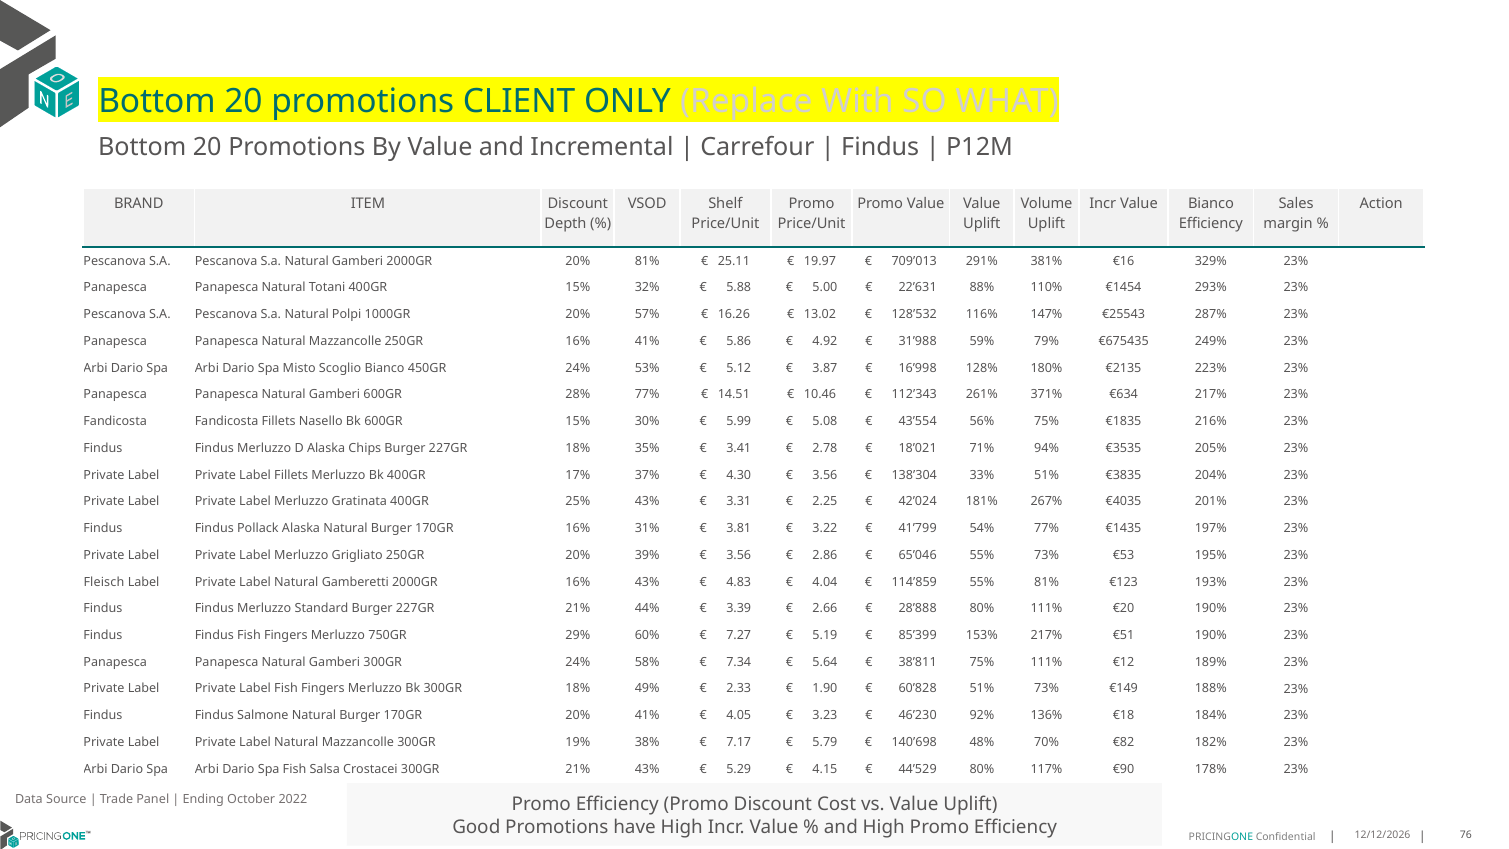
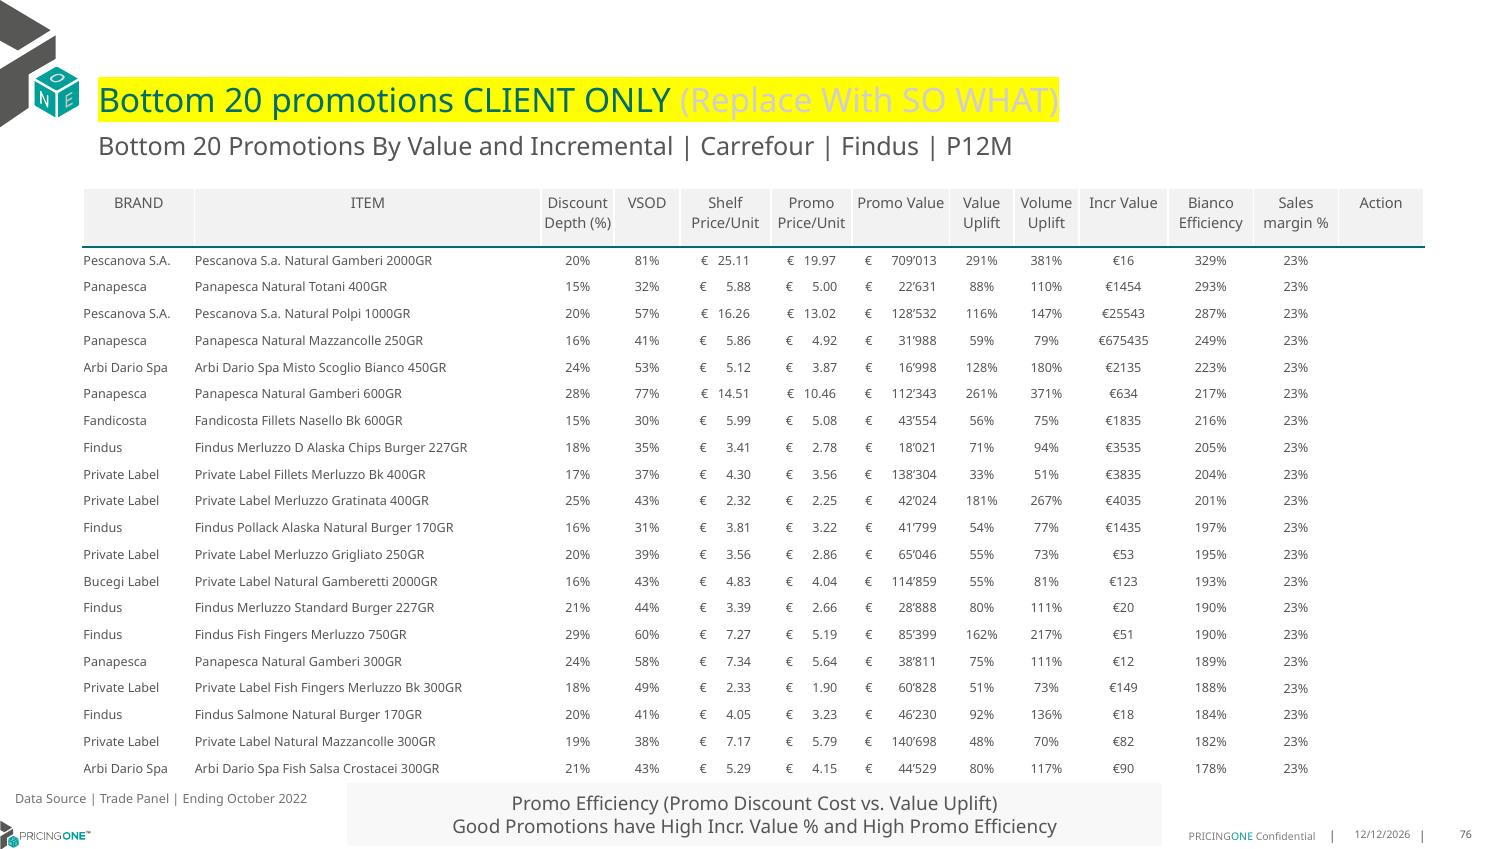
3.31: 3.31 -> 2.32 (739, 502)
Fleisch: Fleisch -> Bucegi (104, 582)
153%: 153% -> 162% (982, 635)
